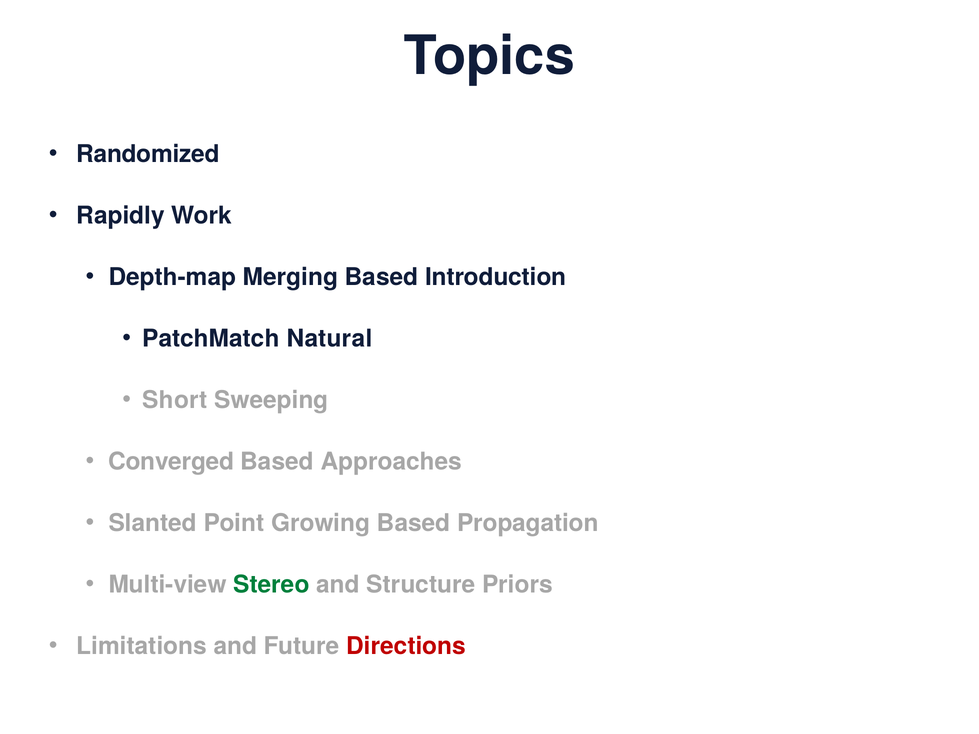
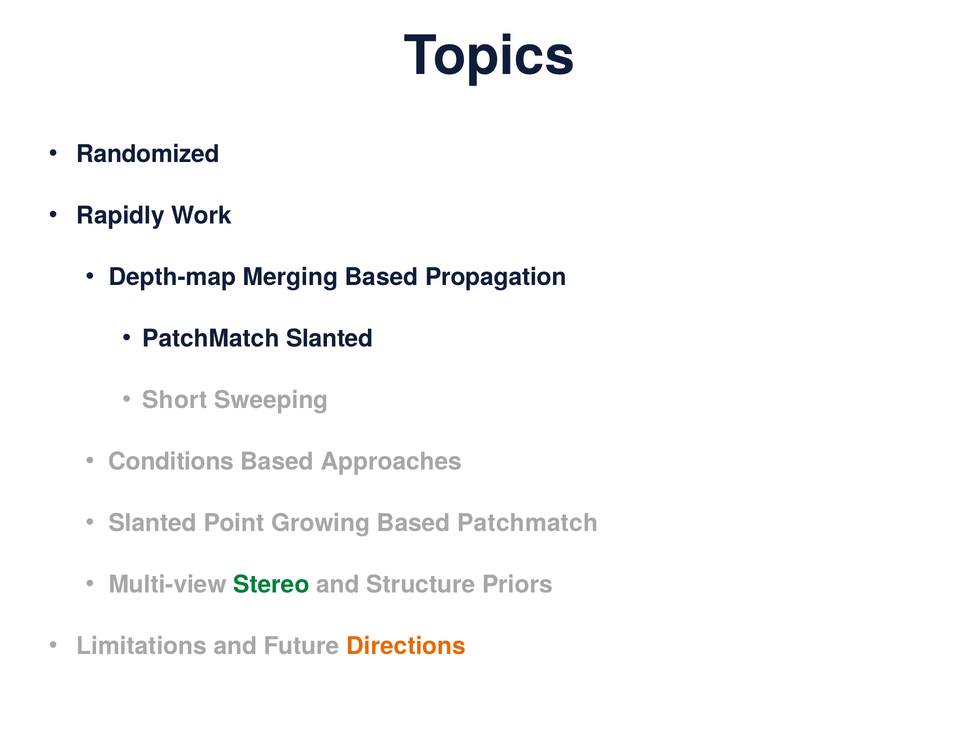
Introduction: Introduction -> Propagation (496, 277)
PatchMatch Natural: Natural -> Slanted (330, 339)
Converged: Converged -> Conditions (171, 462)
Based Propagation: Propagation -> Patchmatch (528, 523)
Directions colour: red -> orange (406, 646)
